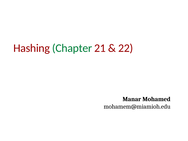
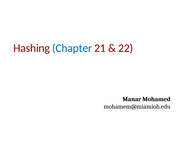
Chapter colour: green -> blue (72, 48)
